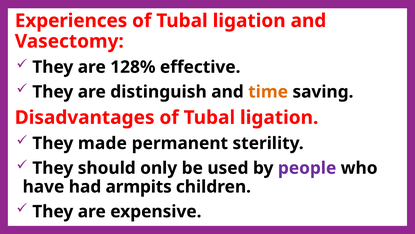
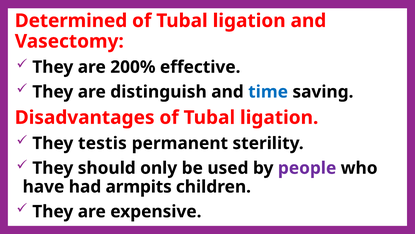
Experiences: Experiences -> Determined (71, 21)
128%: 128% -> 200% (133, 67)
time colour: orange -> blue (268, 92)
made: made -> testis (102, 143)
